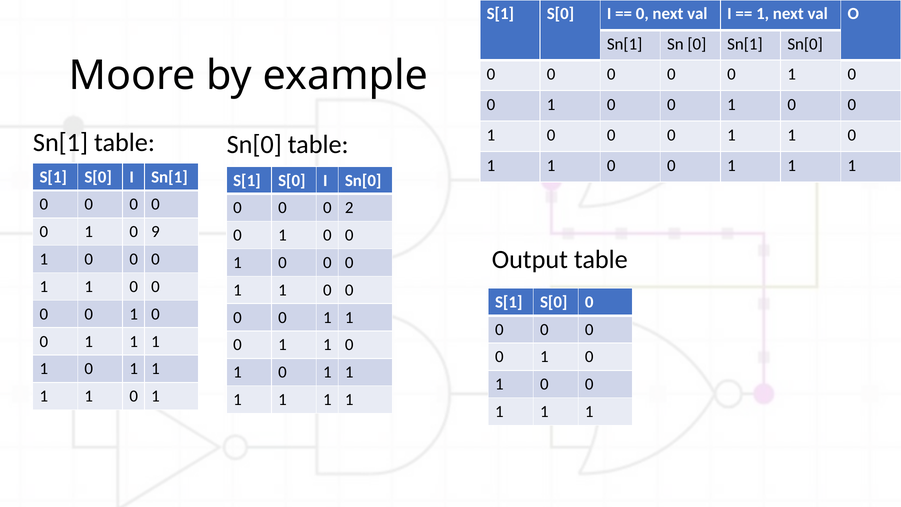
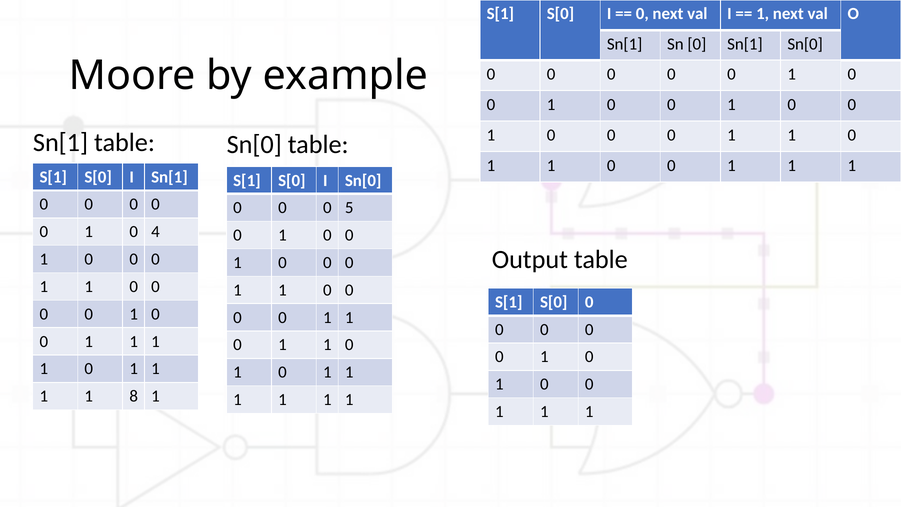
2: 2 -> 5 (349, 208)
9: 9 -> 4 (155, 232)
0: 0 -> 8 (134, 396)
